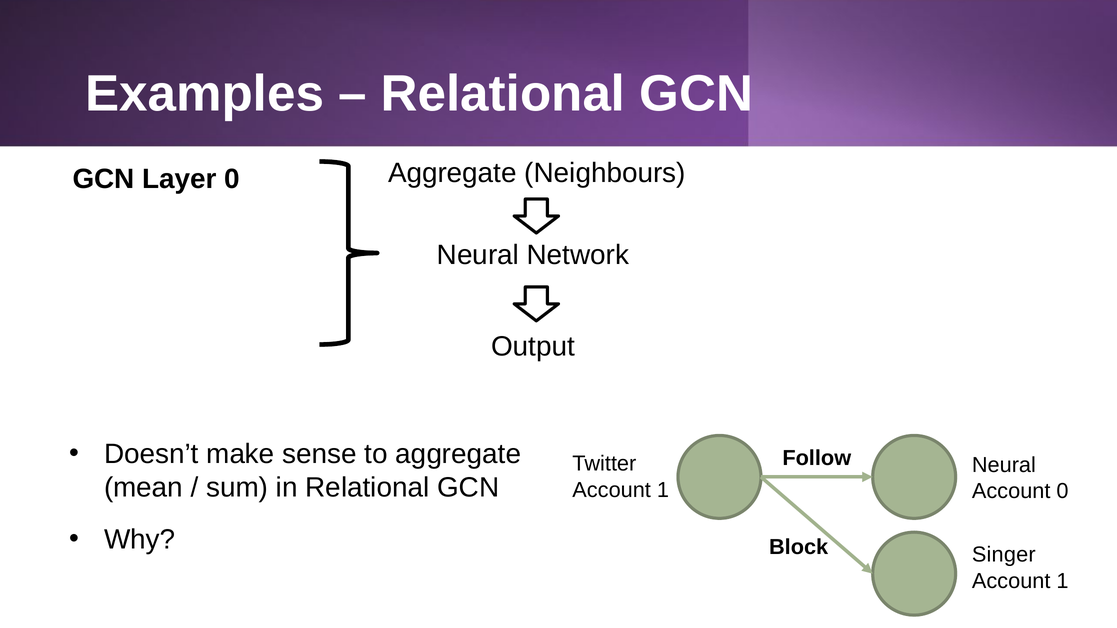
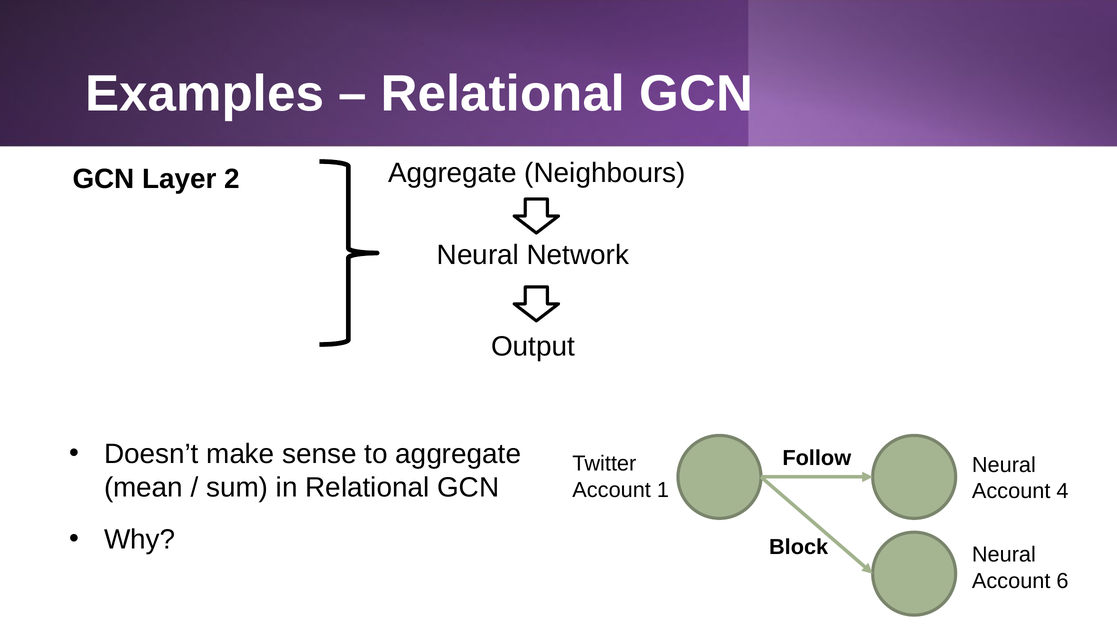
Layer 0: 0 -> 2 (232, 179)
Account 0: 0 -> 4 (1063, 491)
Block Singer: Singer -> Neural (1004, 555)
1: 1 -> 6 (1063, 581)
